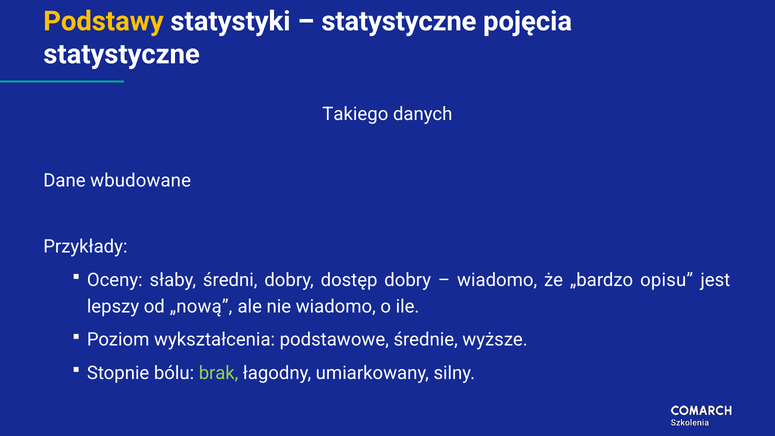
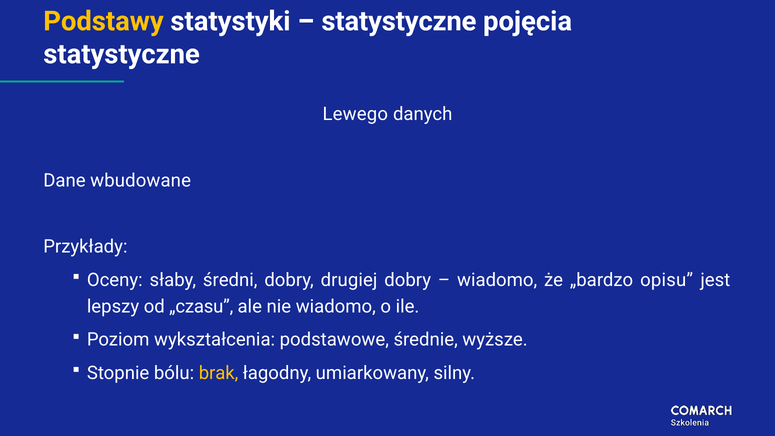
Takiego: Takiego -> Lewego (355, 114)
dostęp: dostęp -> drugiej (349, 280)
„nową: „nową -> „czasu (201, 307)
brak colour: light green -> yellow (219, 373)
